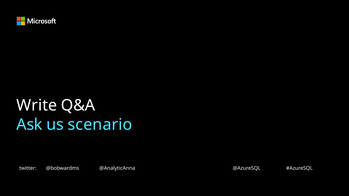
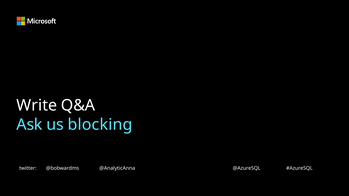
scenario: scenario -> blocking (100, 125)
